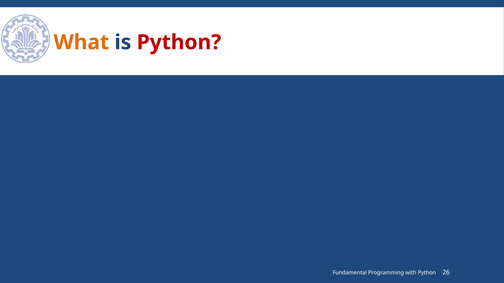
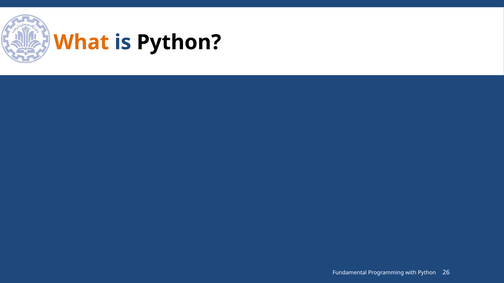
Python colour: red -> black (179, 42)
